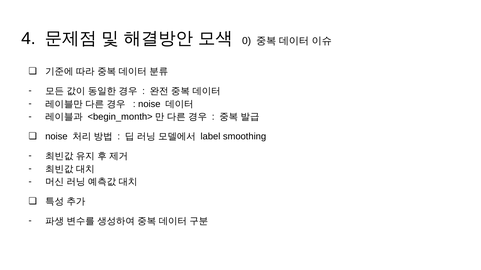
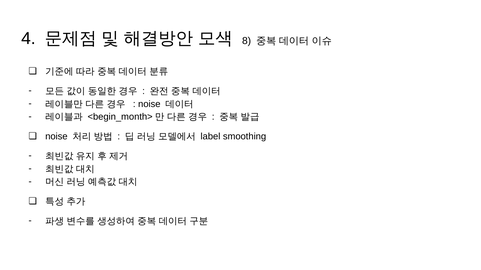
0: 0 -> 8 (247, 41)
